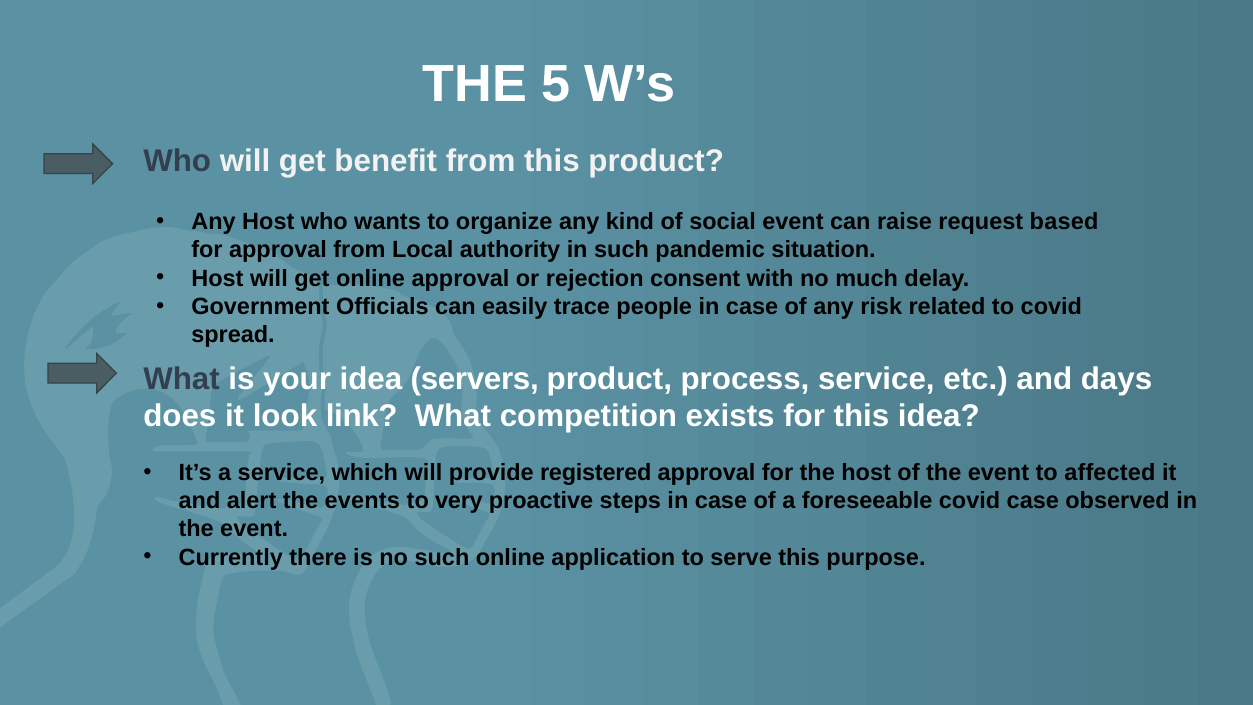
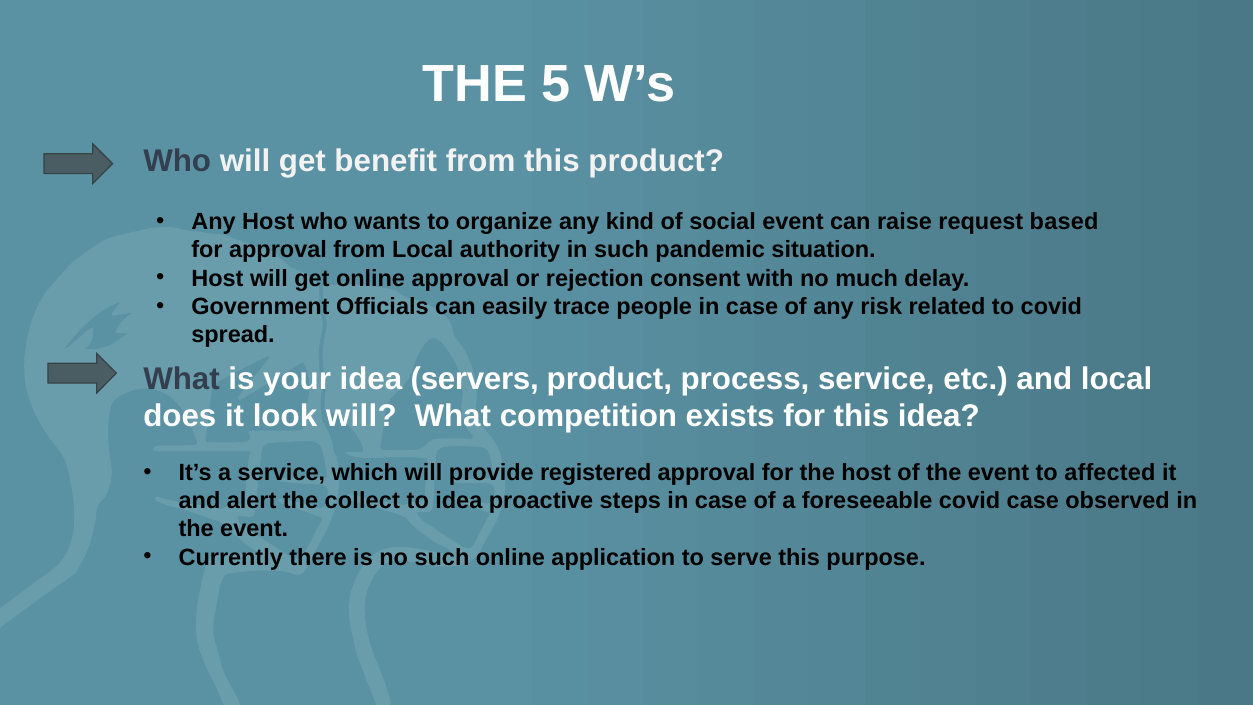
and days: days -> local (1117, 379)
look link: link -> will (361, 417)
events: events -> collect (362, 501)
to very: very -> idea (459, 501)
